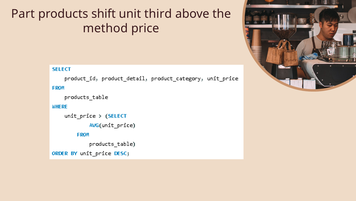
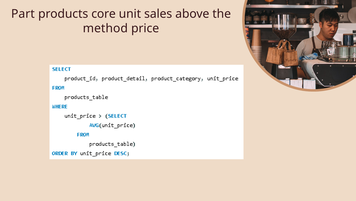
shift: shift -> core (104, 14)
third: third -> sales (158, 14)
